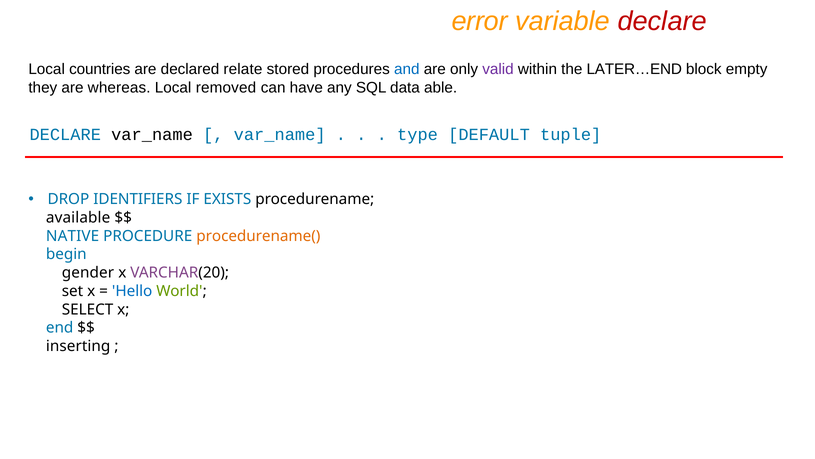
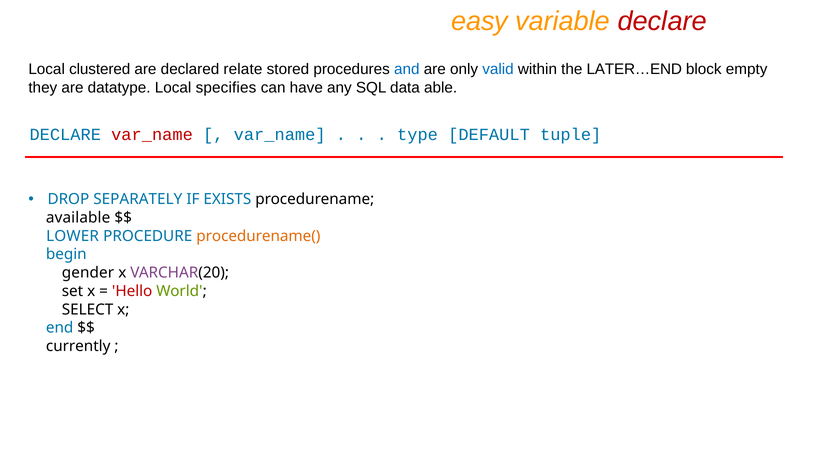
error: error -> easy (480, 21)
countries: countries -> clustered (100, 69)
valid colour: purple -> blue (498, 69)
whereas: whereas -> datatype (119, 88)
removed: removed -> specifies (226, 88)
var_name colour: black -> red (152, 135)
IDENTIFIERS: IDENTIFIERS -> SEPARATELY (138, 199)
NATIVE: NATIVE -> LOWER (73, 236)
Hello colour: blue -> red (132, 291)
inserting: inserting -> currently (78, 346)
